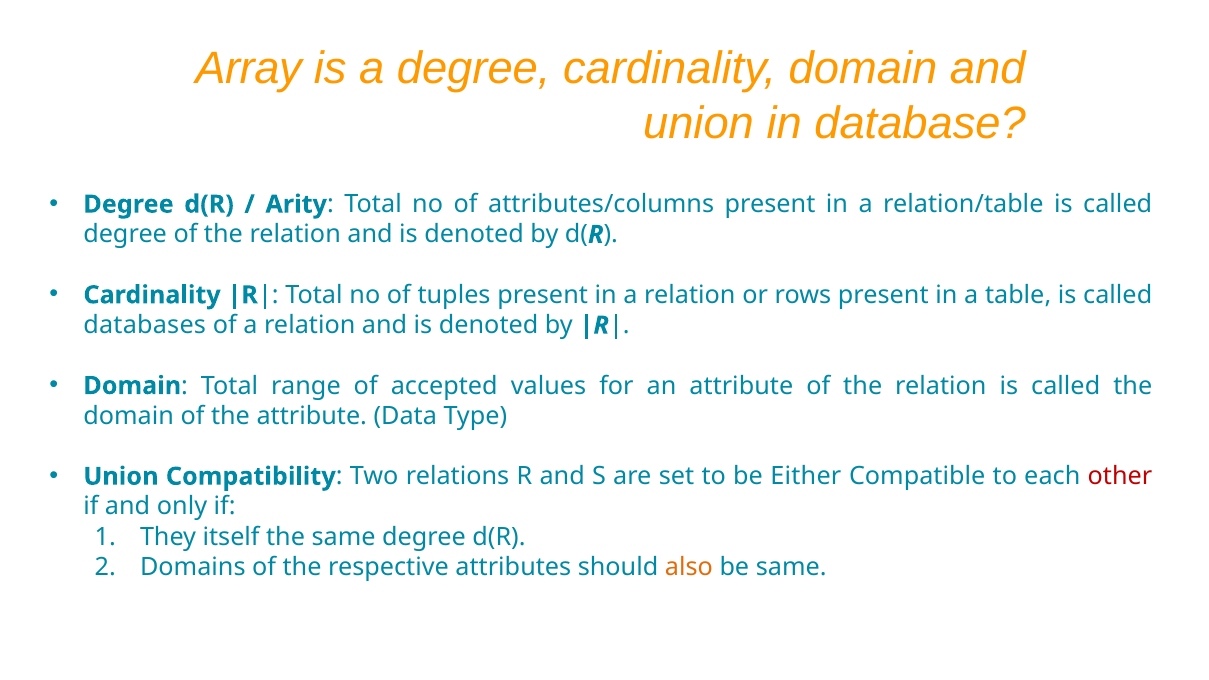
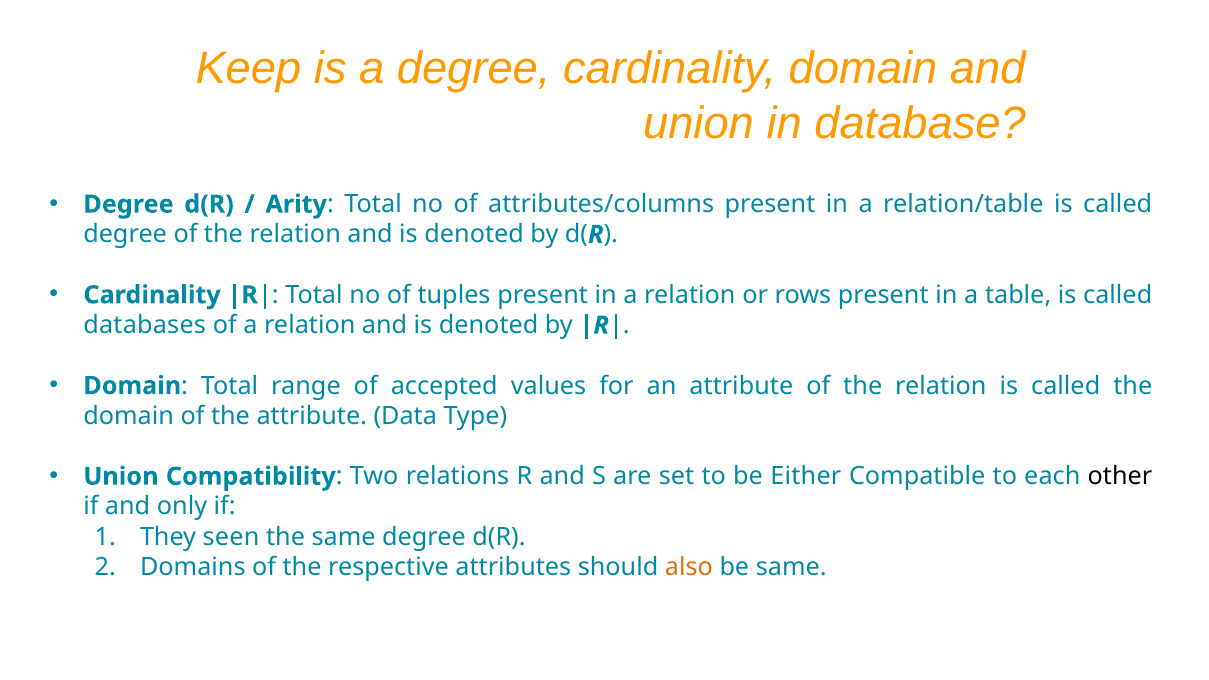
Array: Array -> Keep (248, 69)
other colour: red -> black (1120, 476)
itself: itself -> seen (231, 537)
